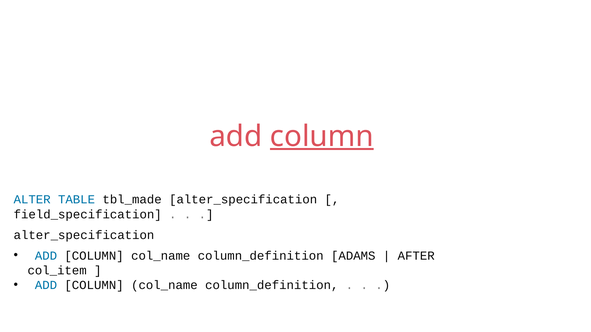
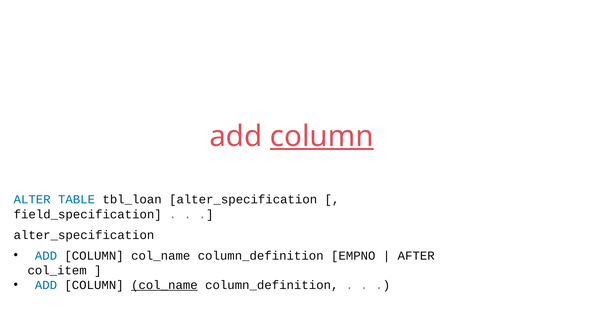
tbl_made: tbl_made -> tbl_loan (132, 200)
ADAMS: ADAMS -> EMPNO (353, 256)
col_name underline: none -> present (164, 286)
